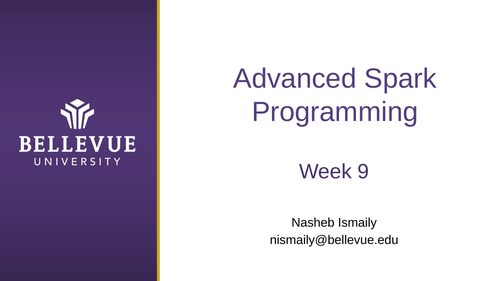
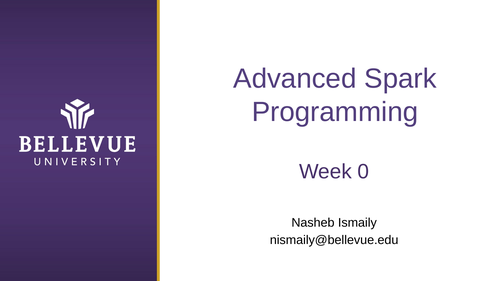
9: 9 -> 0 (363, 172)
